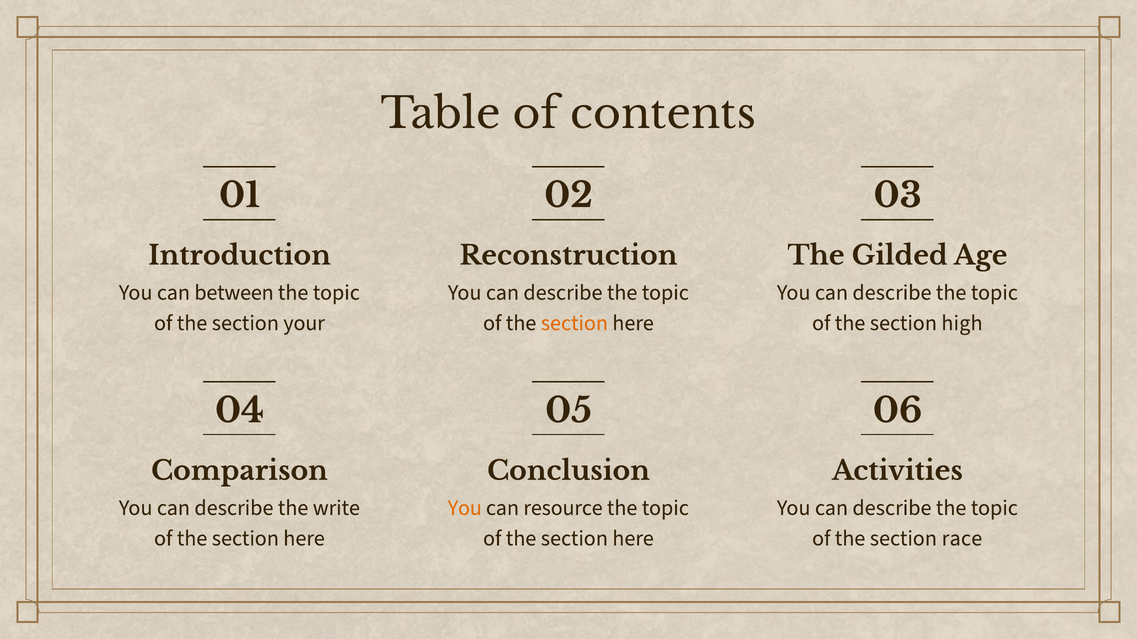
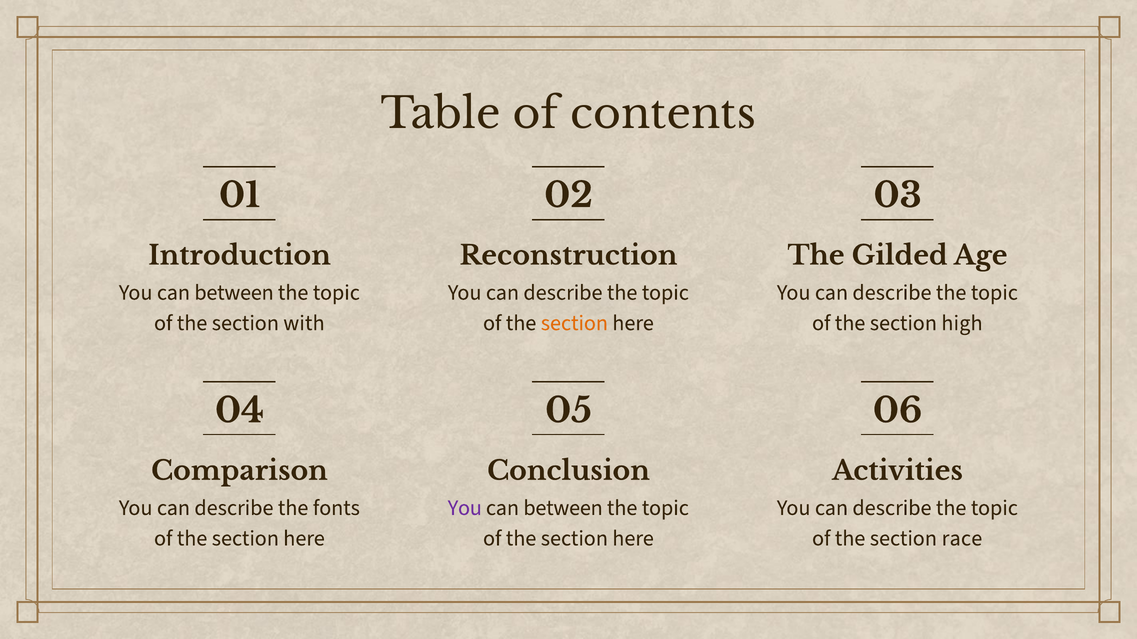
your: your -> with (304, 323)
write: write -> fonts (336, 508)
You colour: orange -> purple (465, 508)
resource: resource -> between (563, 508)
